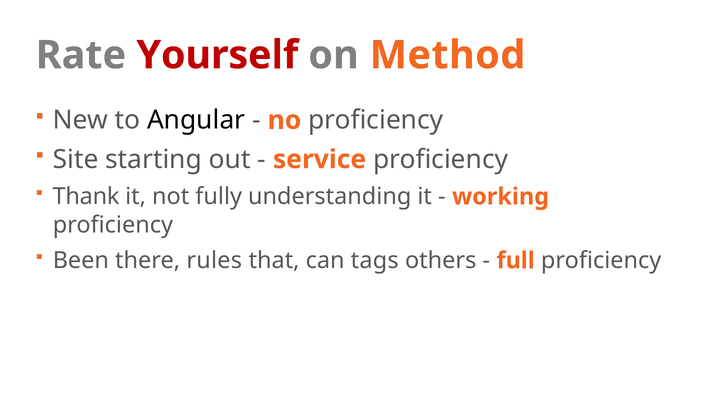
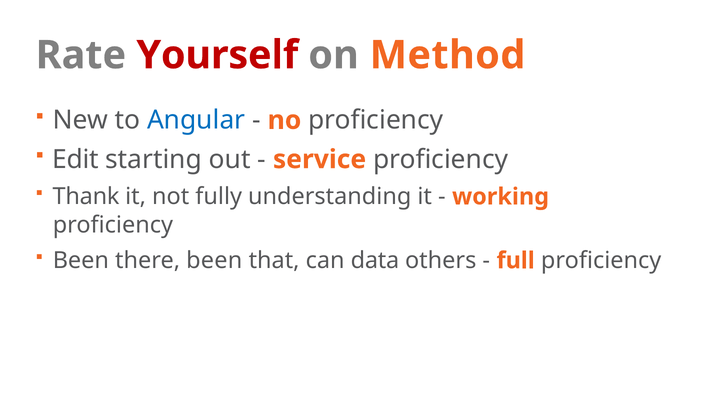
Angular colour: black -> blue (196, 120)
Site: Site -> Edit (76, 159)
there rules: rules -> been (214, 261)
tags: tags -> data (375, 261)
